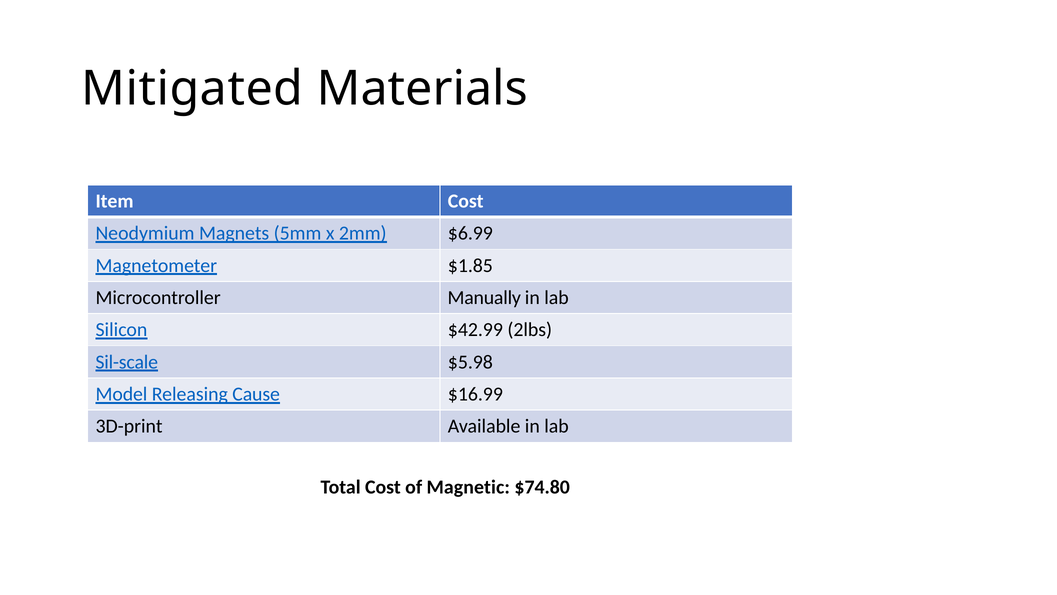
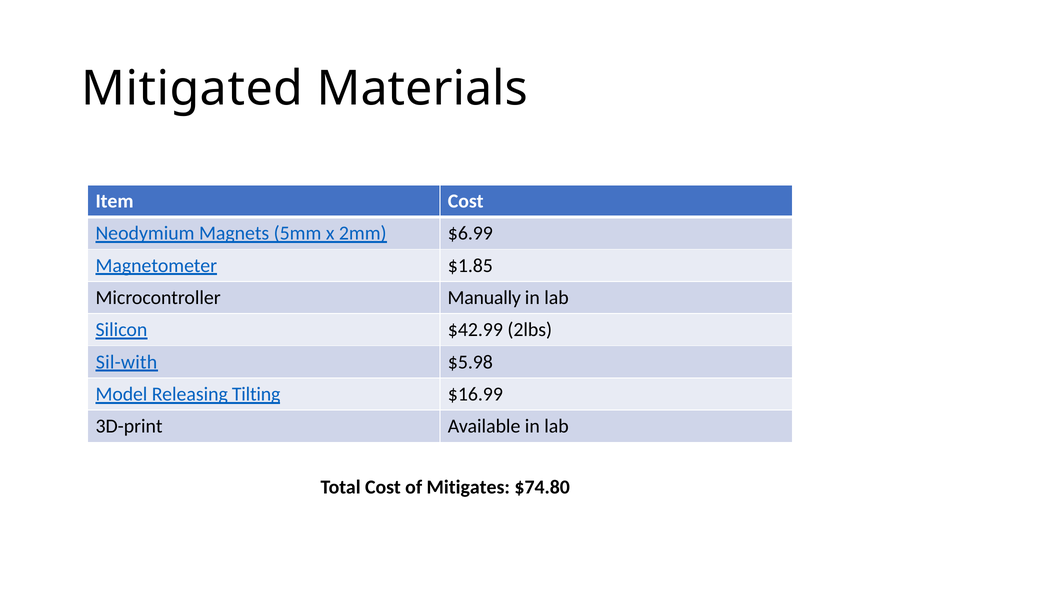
Sil-scale: Sil-scale -> Sil-with (127, 362)
Cause: Cause -> Tilting (256, 394)
Magnetic: Magnetic -> Mitigates (468, 487)
